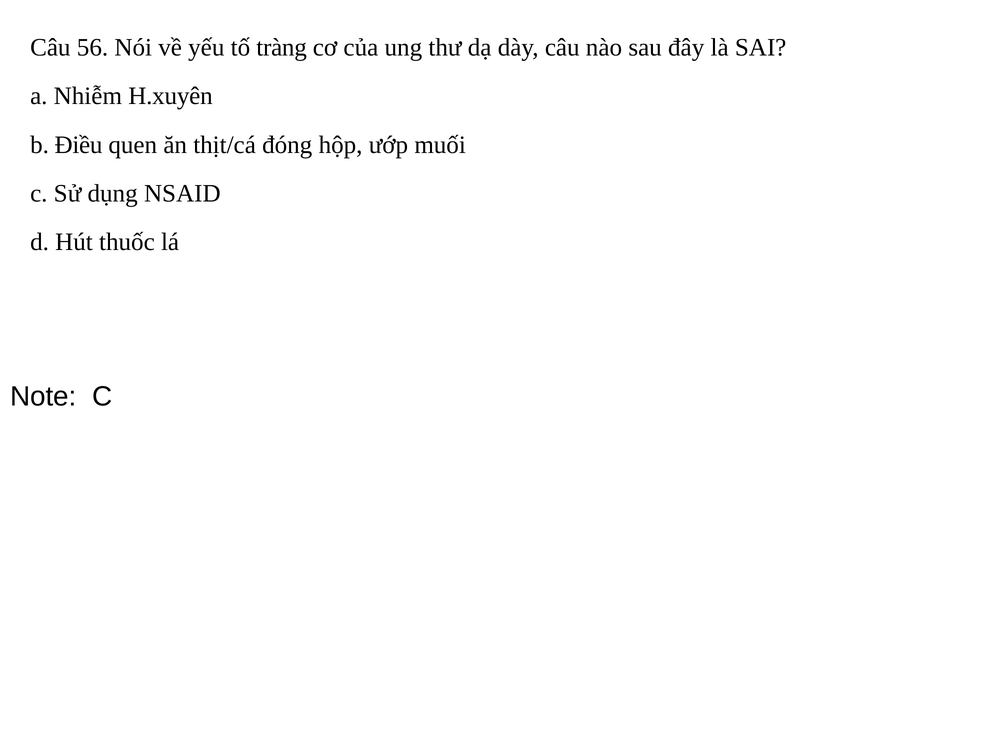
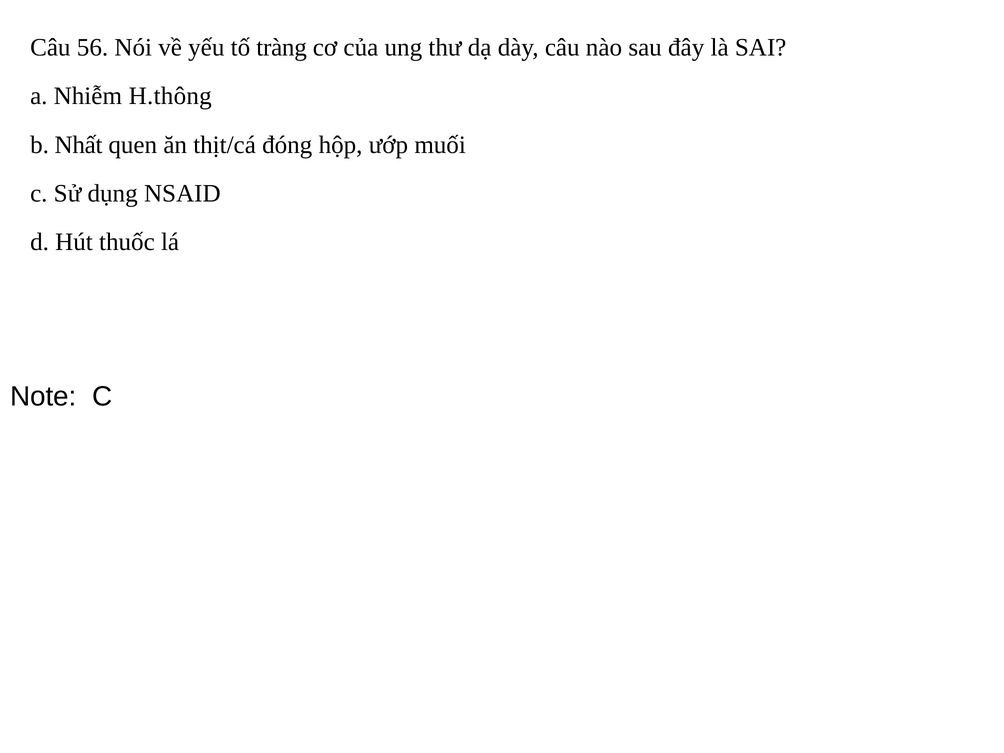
H.xuyên: H.xuyên -> H.thông (170, 96)
Điều: Điều -> Nhất (79, 145)
